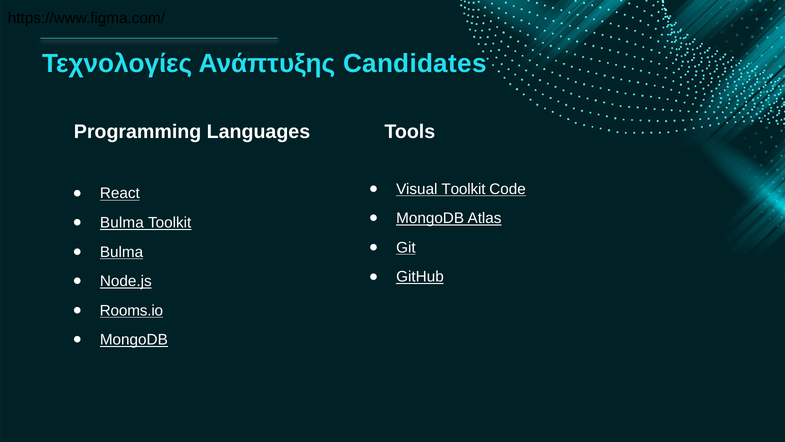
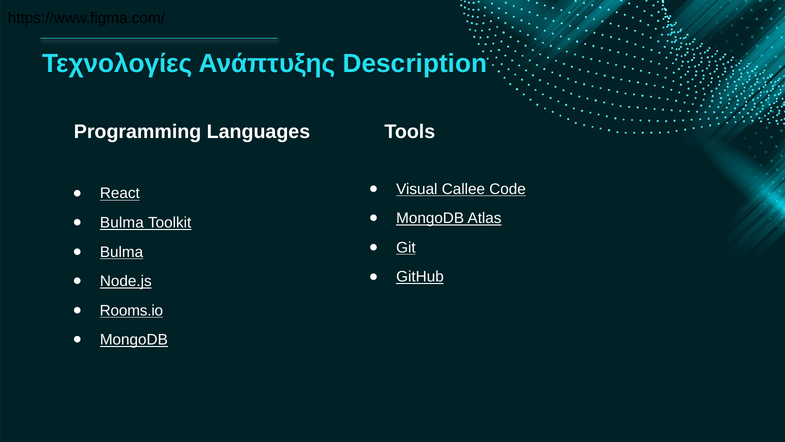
Candidates: Candidates -> Description (415, 64)
Visual Toolkit: Toolkit -> Callee (463, 189)
